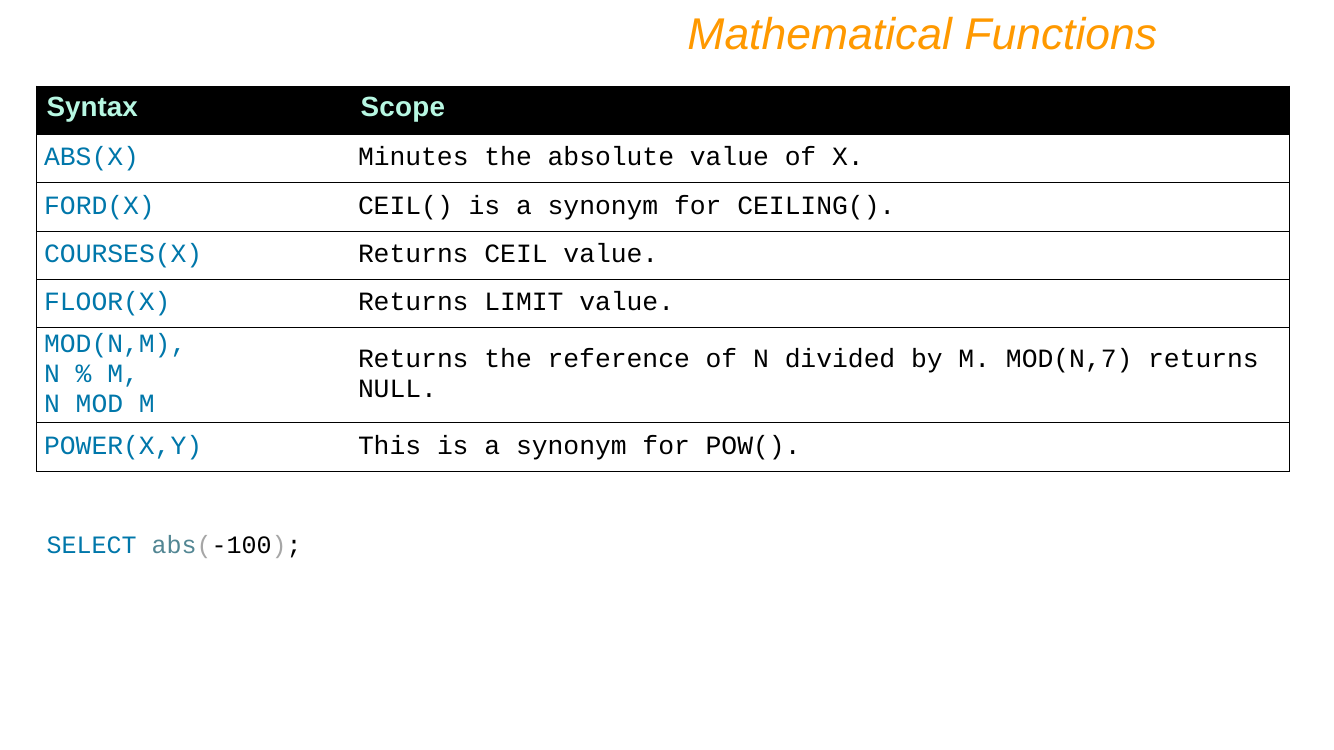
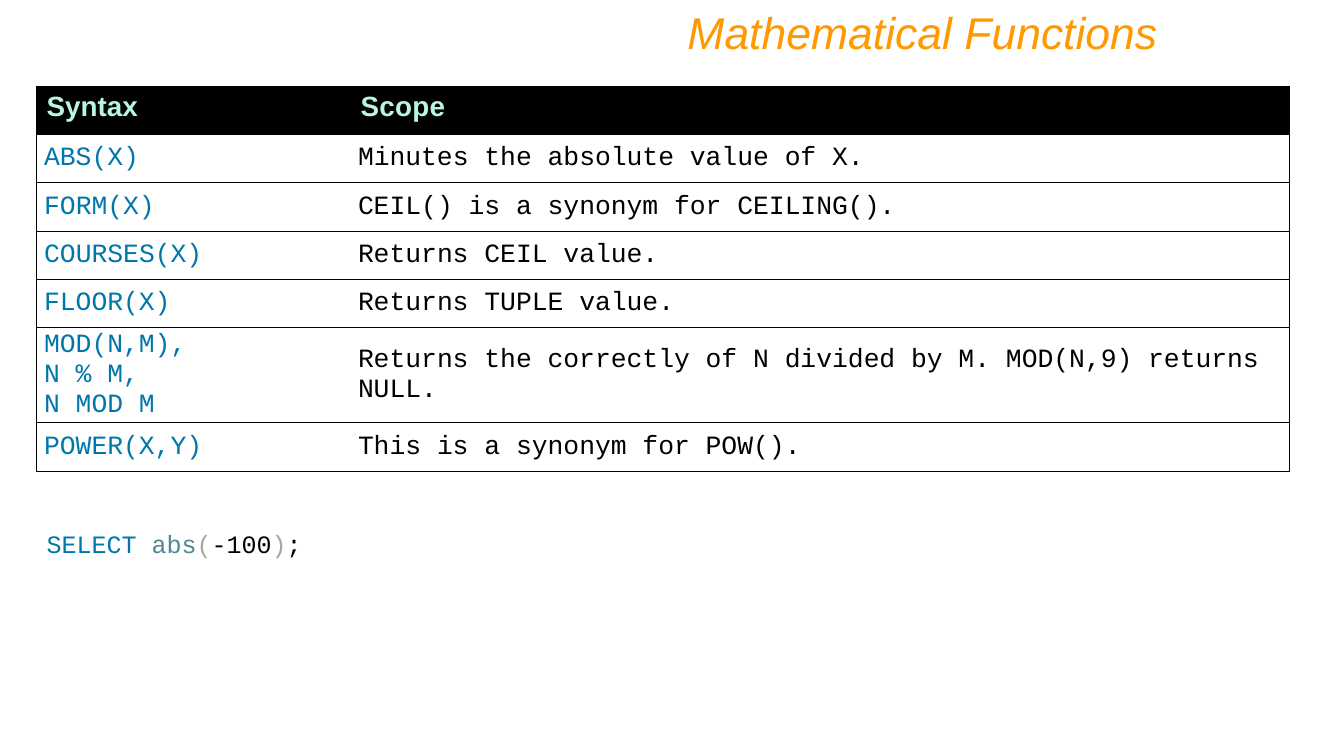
FORD(X: FORD(X -> FORM(X (99, 205)
LIMIT: LIMIT -> TUPLE (524, 302)
reference: reference -> correctly (619, 359)
MOD(N,7: MOD(N,7 -> MOD(N,9 (1069, 359)
